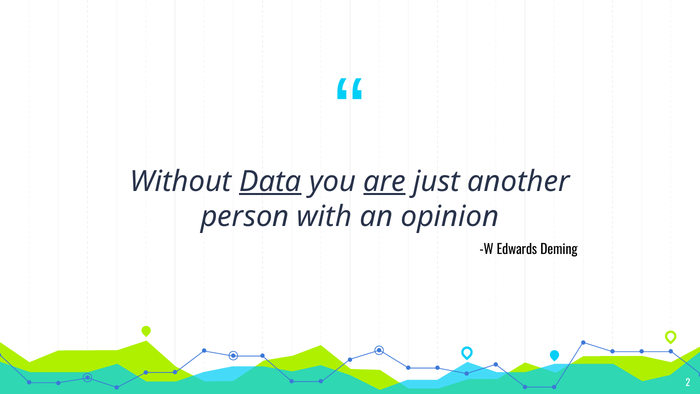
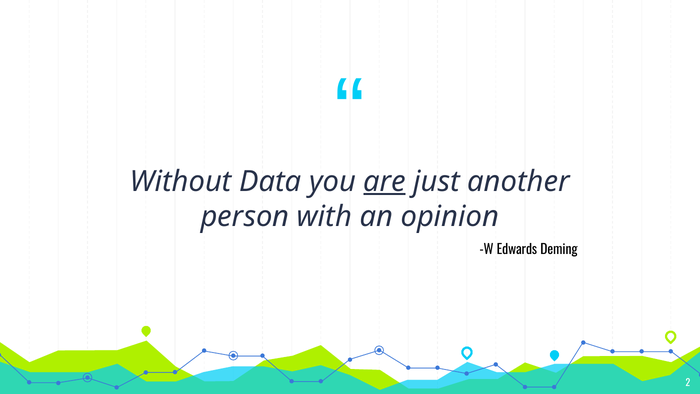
Data underline: present -> none (270, 181)
